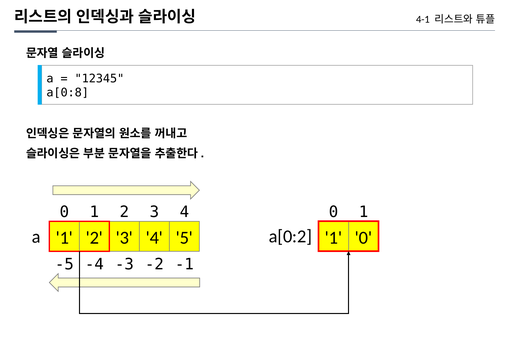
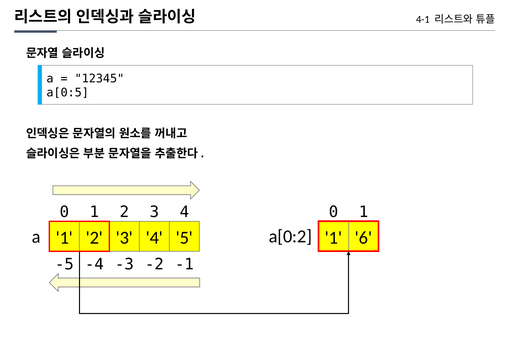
a[0:8: a[0:8 -> a[0:5 (68, 92)
1 0: 0 -> 6 (364, 237)
